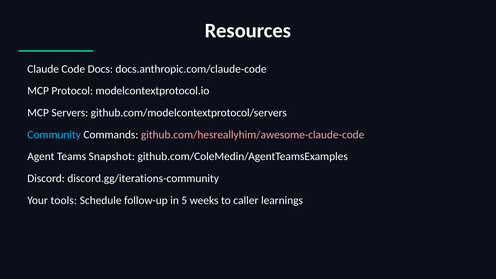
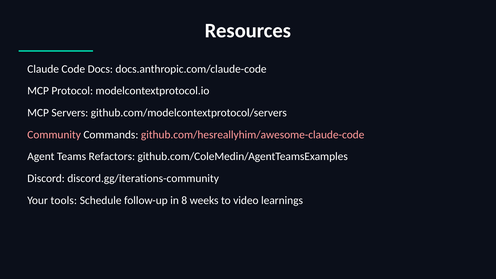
Community colour: light blue -> pink (54, 135)
Snapshot: Snapshot -> Refactors (112, 157)
5: 5 -> 8 (184, 200)
caller: caller -> video (246, 200)
